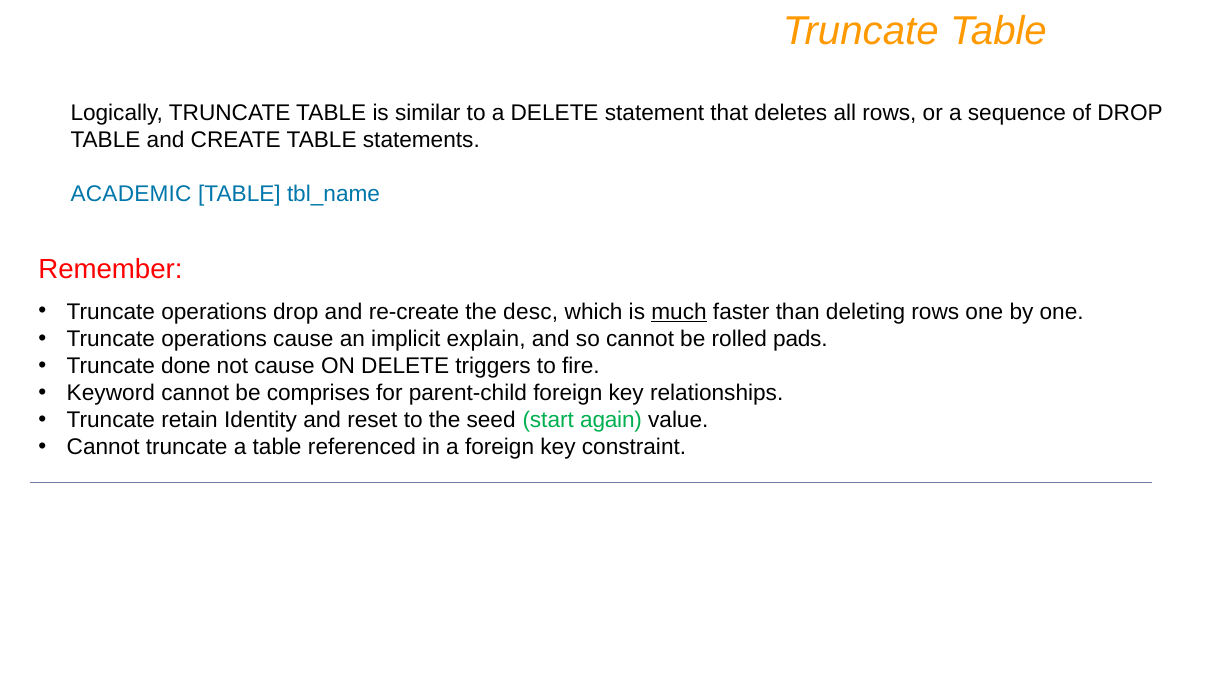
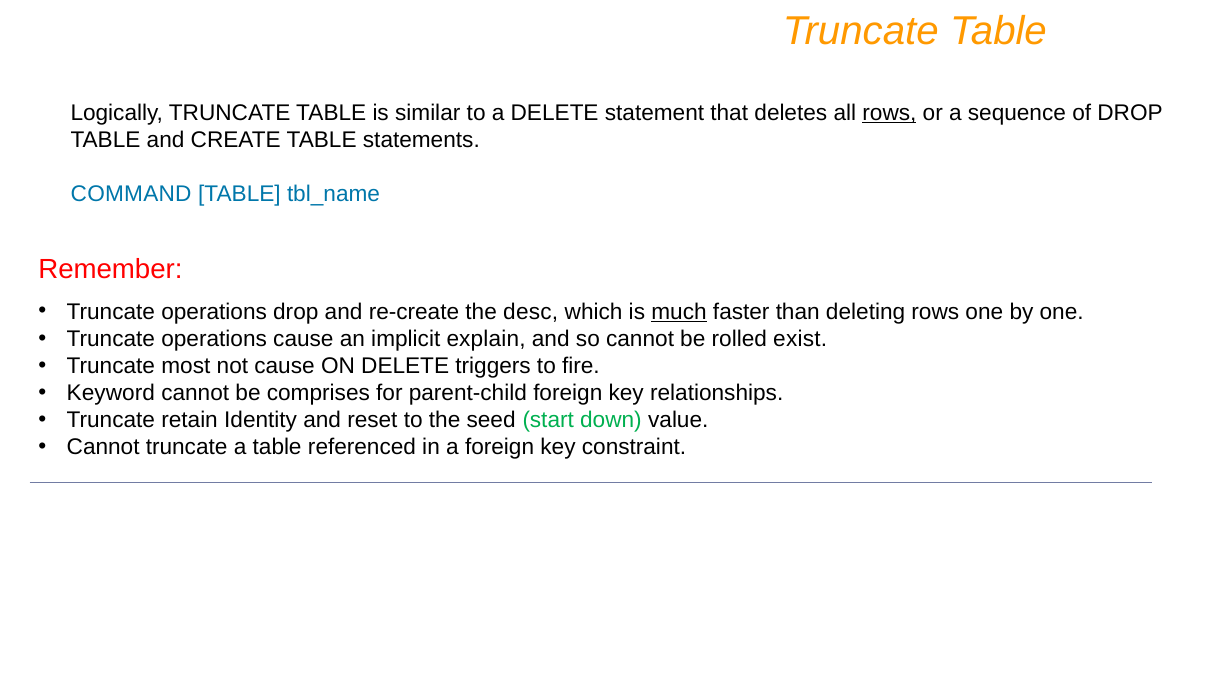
rows underline: none -> present (889, 113)
ACADEMIC: ACADEMIC -> COMMAND (131, 194)
pads: pads -> exist (800, 339)
done: done -> most (186, 366)
again: again -> down (611, 420)
